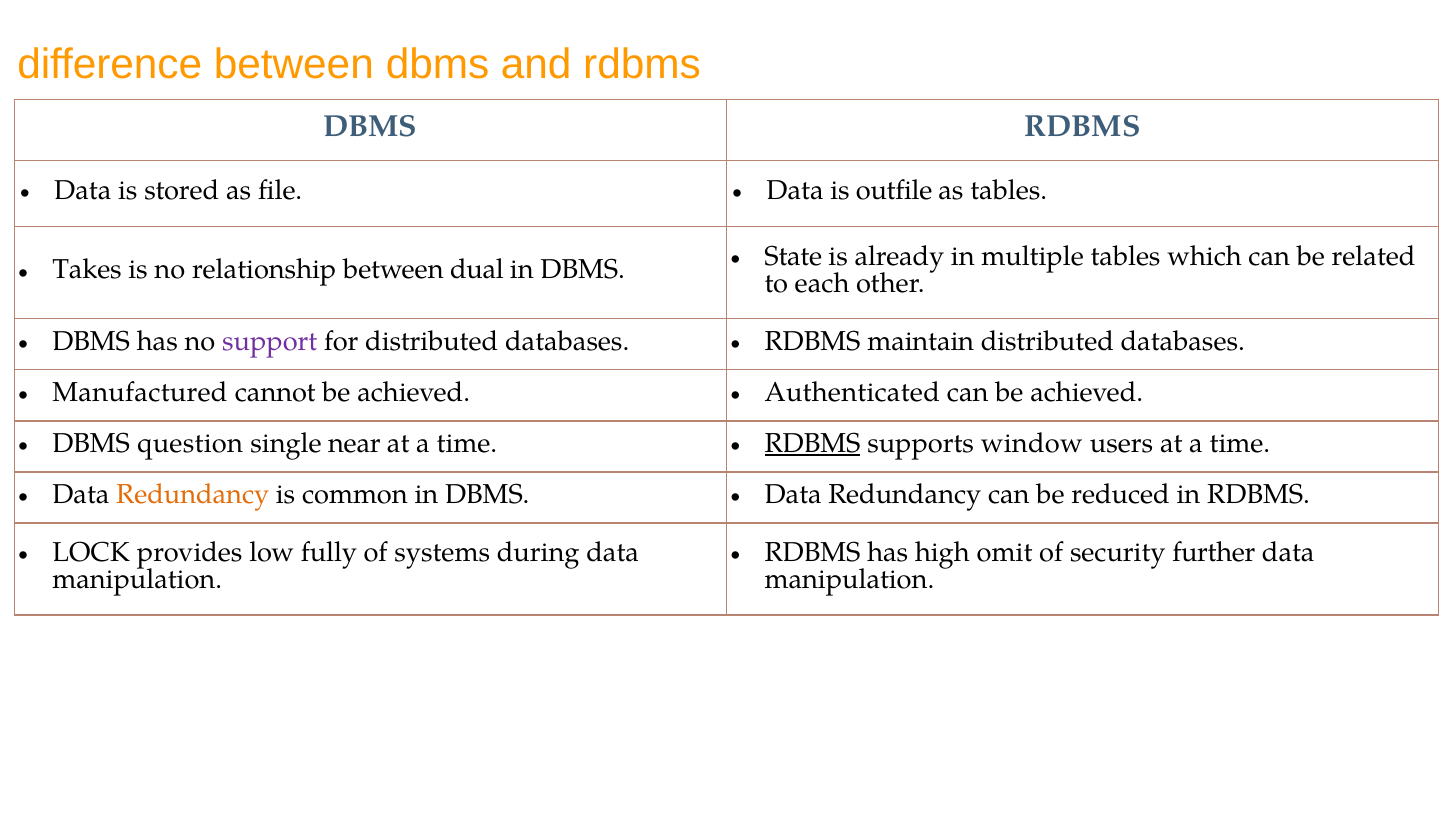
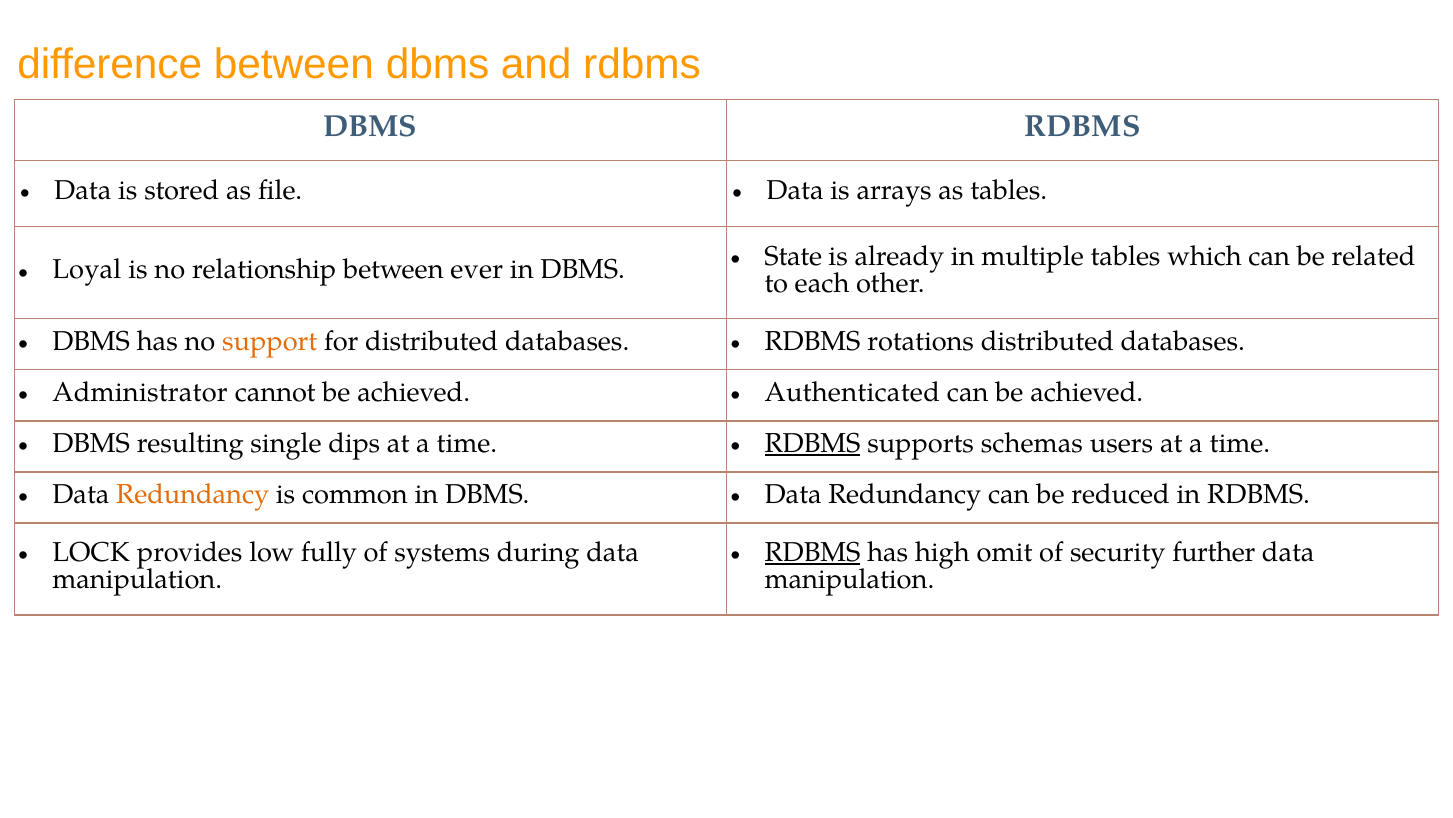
outfile: outfile -> arrays (894, 190)
Takes: Takes -> Loyal (87, 270)
dual: dual -> ever (477, 270)
support colour: purple -> orange (270, 341)
maintain: maintain -> rotations (921, 341)
Manufactured: Manufactured -> Administrator (140, 392)
question: question -> resulting (190, 443)
near: near -> dips (354, 443)
window: window -> schemas (1032, 443)
RDBMS underline: none -> present (813, 552)
